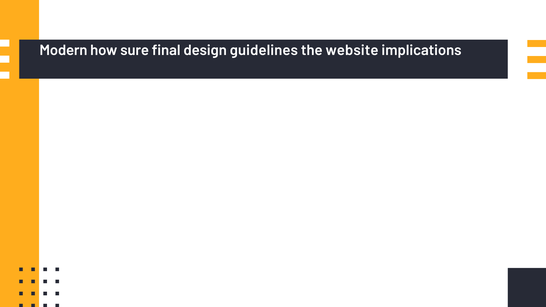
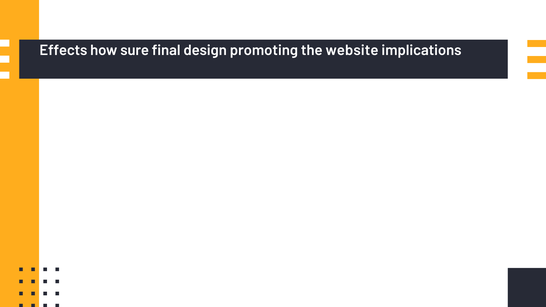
Modern: Modern -> Effects (63, 50)
guidelines: guidelines -> promoting (264, 50)
